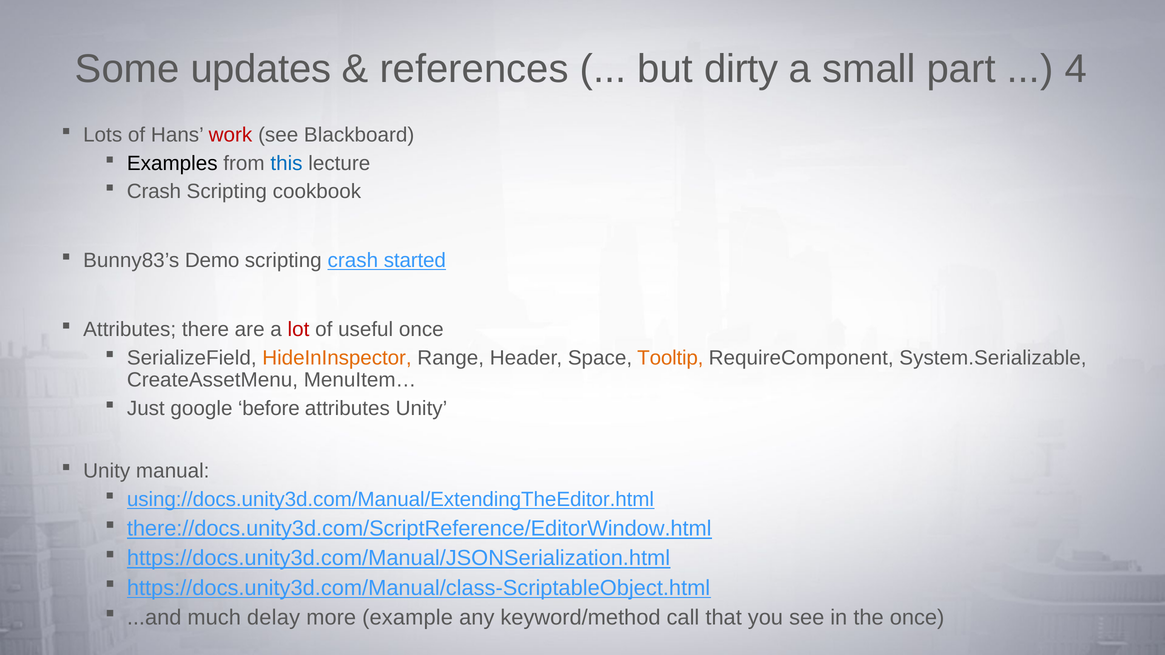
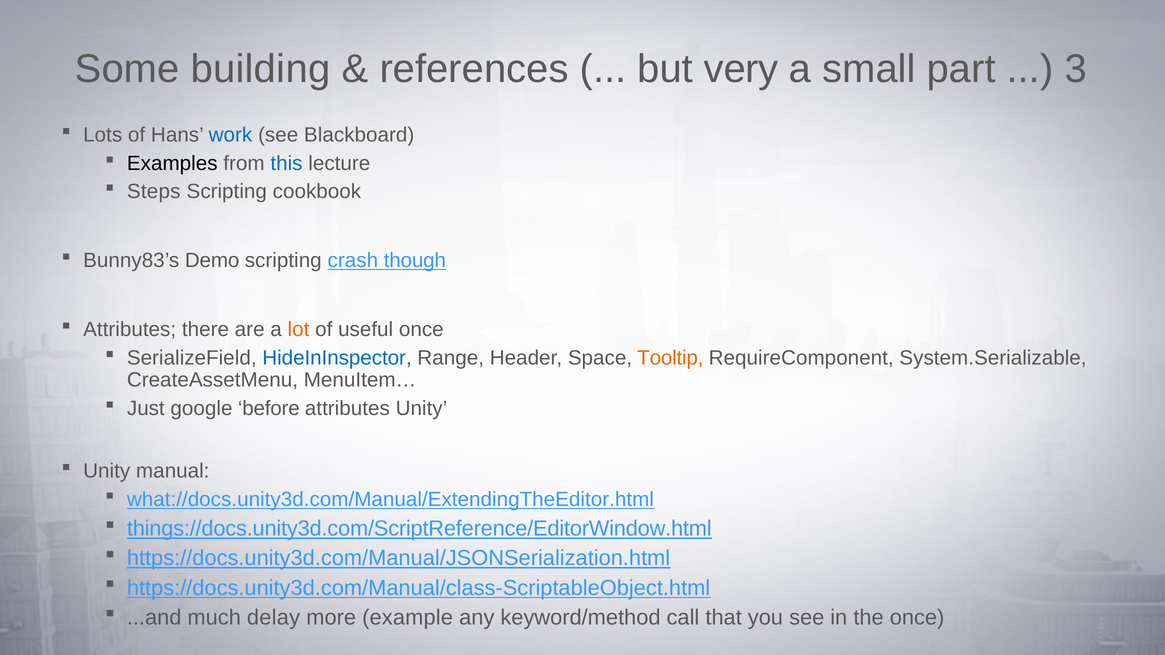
updates: updates -> building (260, 69)
dirty: dirty -> very (741, 69)
4: 4 -> 3 (1076, 69)
work colour: red -> blue (230, 135)
Crash: Crash -> Steps (154, 192)
started: started -> though (415, 261)
lot colour: red -> orange (298, 330)
HideInInspector colour: orange -> blue (337, 358)
using://docs.unity3d.com/Manual/ExtendingTheEditor.html: using://docs.unity3d.com/Manual/ExtendingTheEditor.html -> what://docs.unity3d.com/Manual/ExtendingTheEditor.html (390, 500)
there://docs.unity3d.com/ScriptReference/EditorWindow.html: there://docs.unity3d.com/ScriptReference/EditorWindow.html -> things://docs.unity3d.com/ScriptReference/EditorWindow.html (419, 529)
